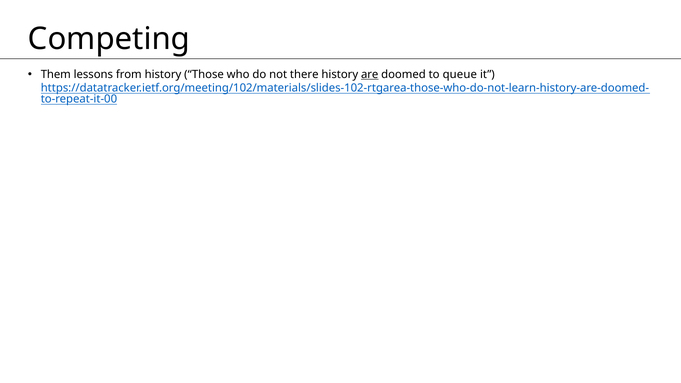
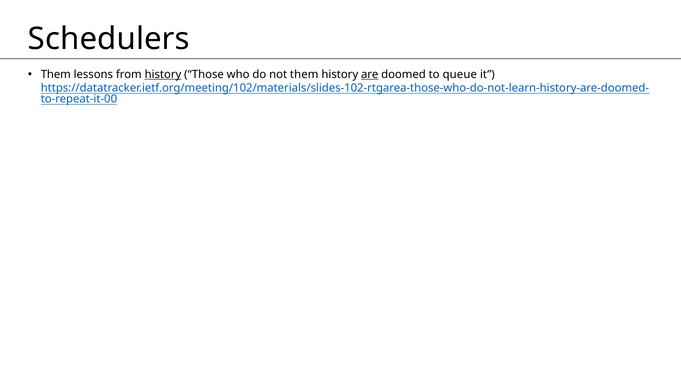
Competing: Competing -> Schedulers (109, 39)
history underline: none -> present (163, 74)
not there: there -> them (304, 74)
